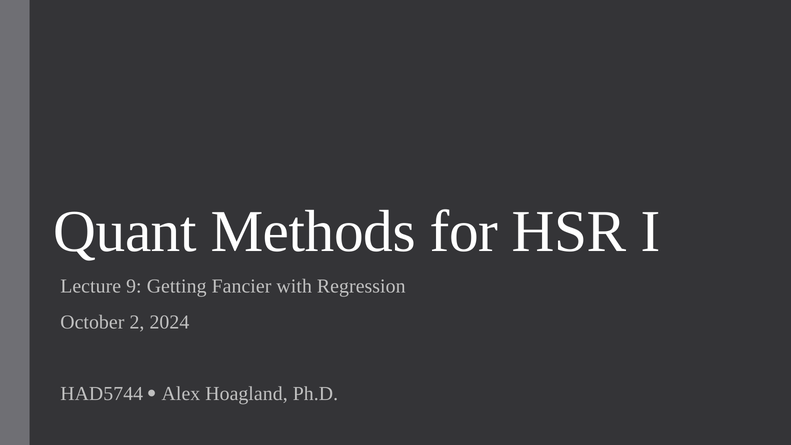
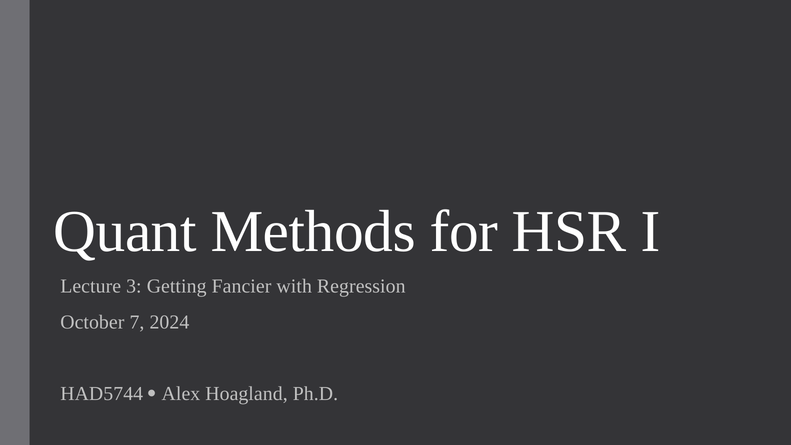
9: 9 -> 3 (134, 286)
2: 2 -> 7 (137, 322)
